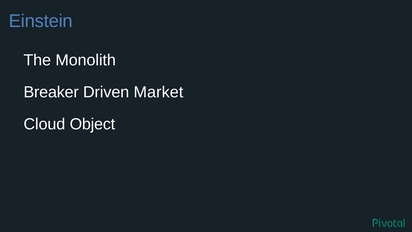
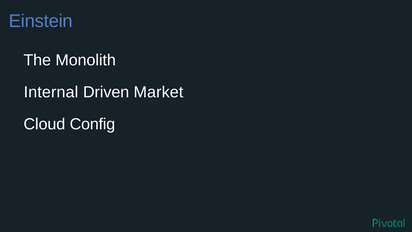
Breaker: Breaker -> Internal (51, 92)
Object: Object -> Config (92, 124)
